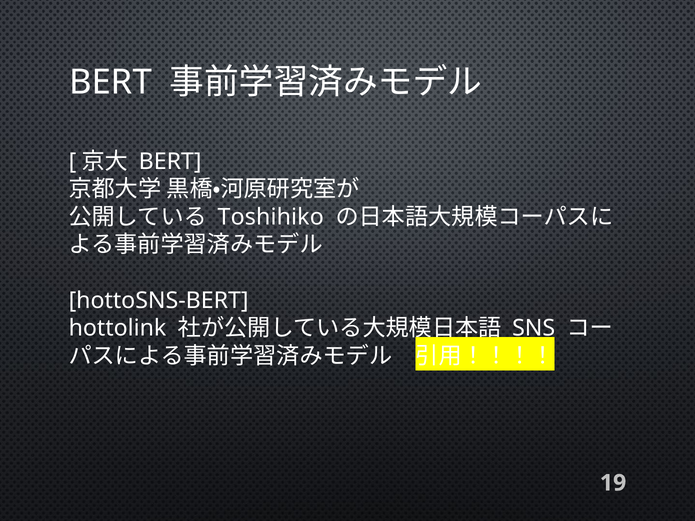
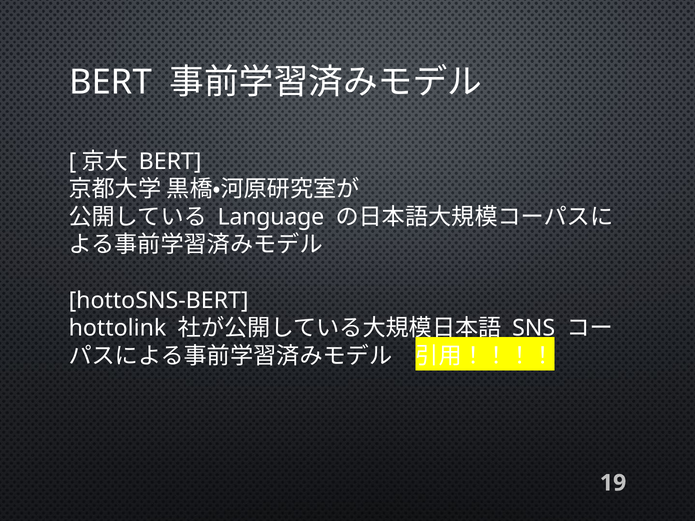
Toshihiko: Toshihiko -> Language (271, 217)
